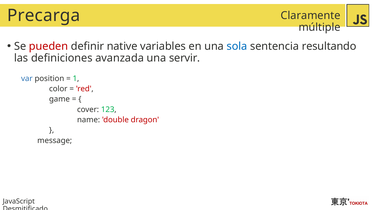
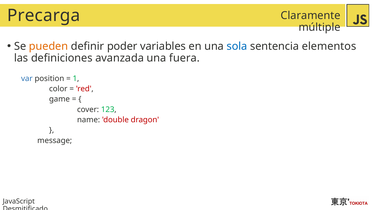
pueden colour: red -> orange (49, 46)
native: native -> poder (122, 46)
resultando: resultando -> elementos (329, 46)
servir: servir -> fuera (185, 58)
